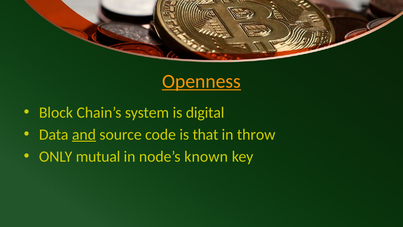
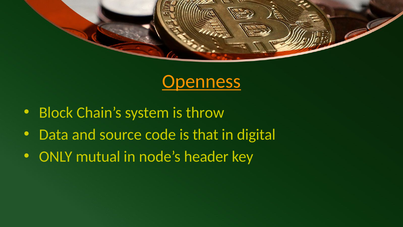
digital: digital -> throw (205, 112)
and underline: present -> none (84, 134)
throw: throw -> digital (256, 134)
known: known -> header (206, 156)
